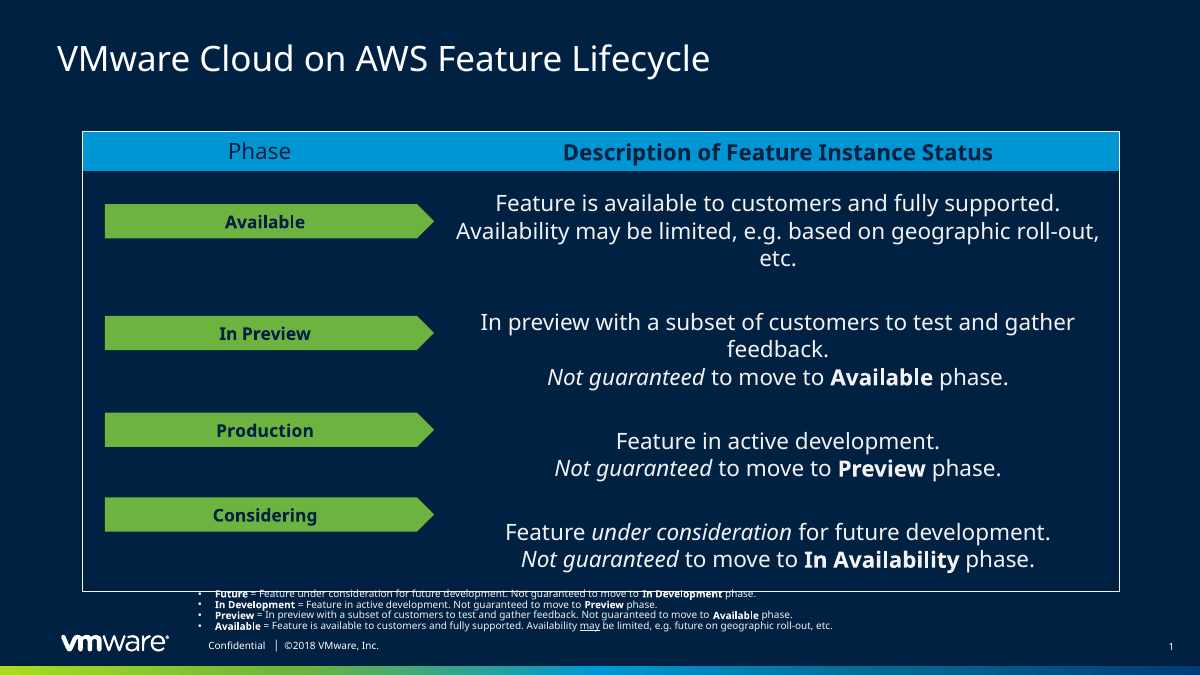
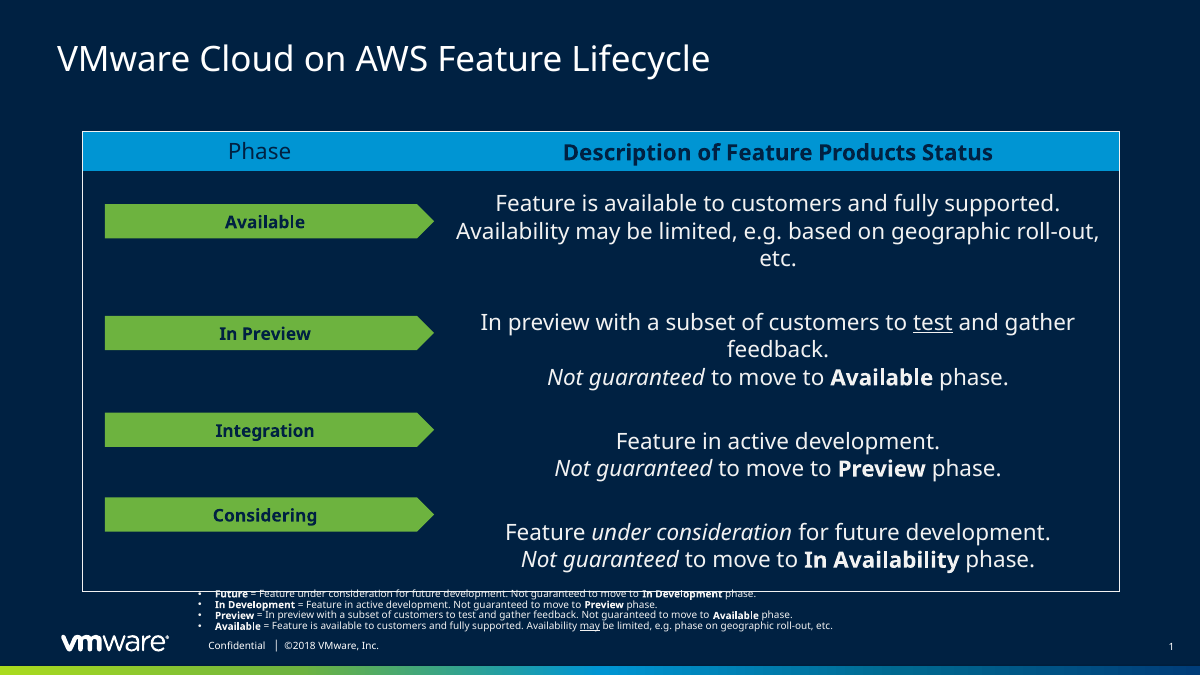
Instance: Instance -> Products (867, 153)
test underline: none -> present (933, 323)
Production: Production -> Integration (265, 431)
e.g future: future -> phase (689, 627)
